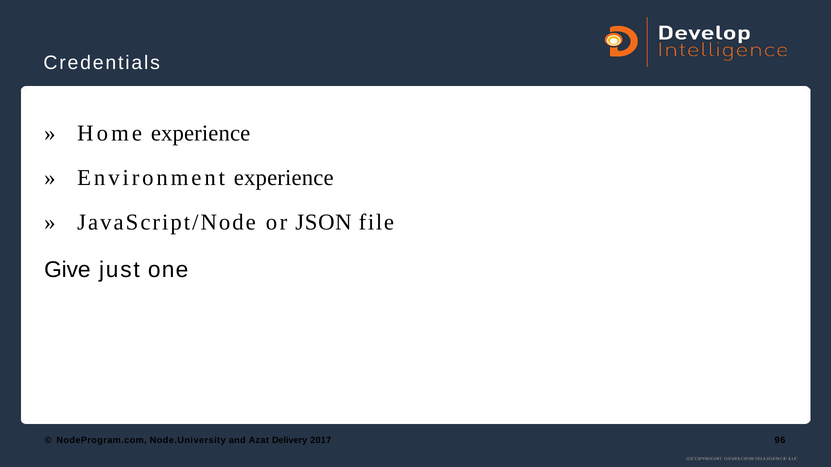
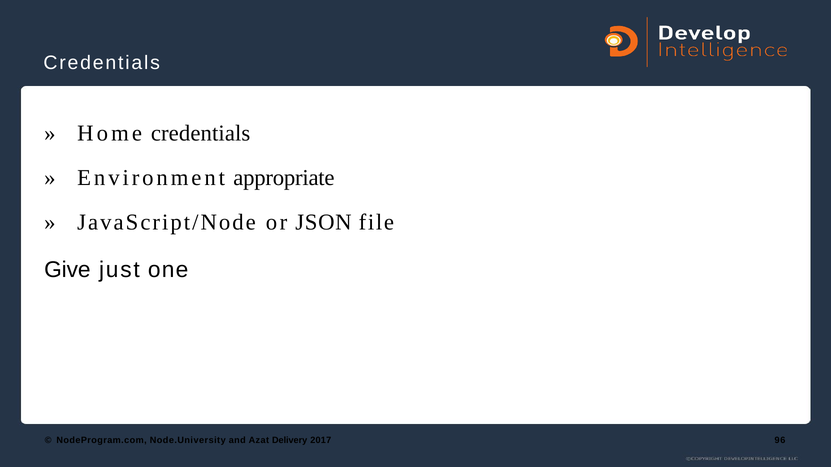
Home experience: experience -> credentials (201, 134)
Environment experience: experience -> appropriate (284, 178)
